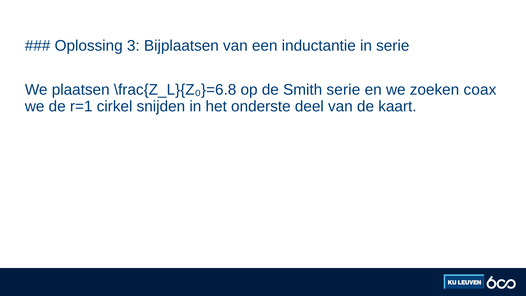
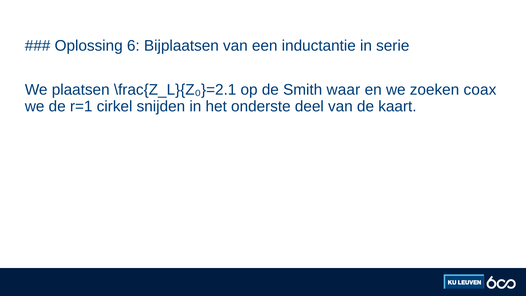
3: 3 -> 6 (133, 46)
\frac{Z_L}{Z₀}=6.8: \frac{Z_L}{Z₀}=6.8 -> \frac{Z_L}{Z₀}=2.1 (175, 90)
Smith serie: serie -> waar (343, 90)
